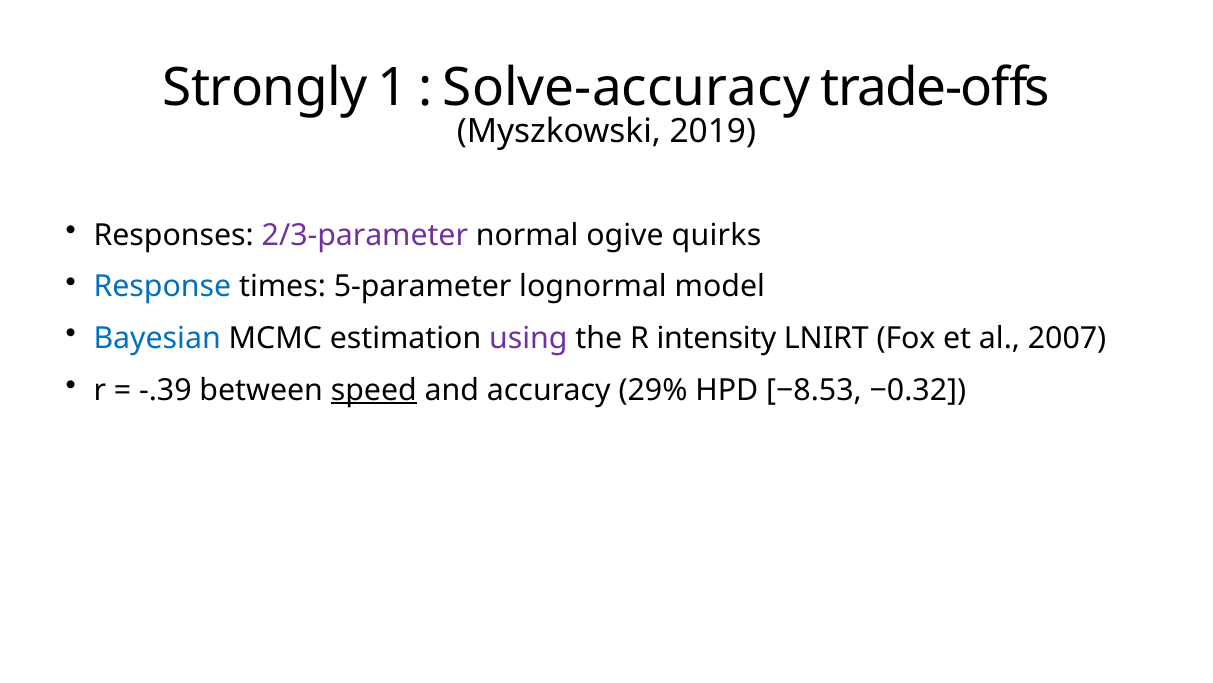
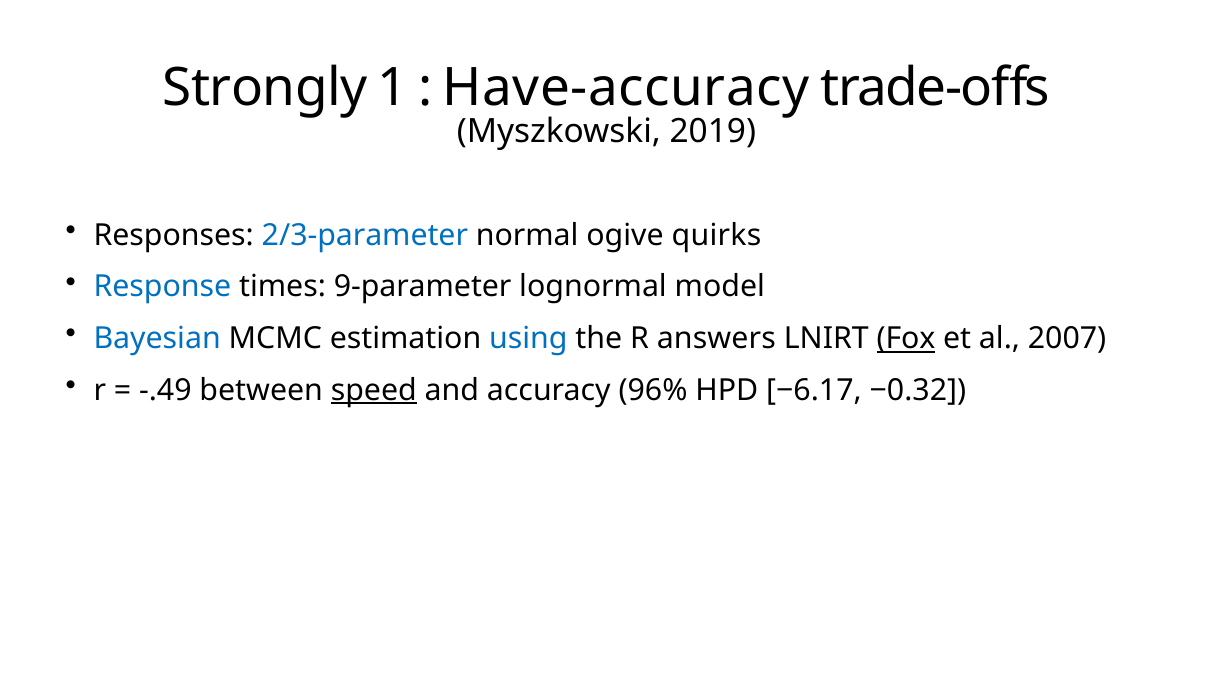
Solve-accuracy: Solve-accuracy -> Have-accuracy (626, 88)
2/3-parameter colour: purple -> blue (365, 235)
5-parameter: 5-parameter -> 9-parameter (423, 287)
using colour: purple -> blue (528, 338)
intensity: intensity -> answers (716, 338)
Fox underline: none -> present (906, 338)
-.39: -.39 -> -.49 (165, 390)
29%: 29% -> 96% (653, 390)
−8.53: −8.53 -> −6.17 (814, 390)
